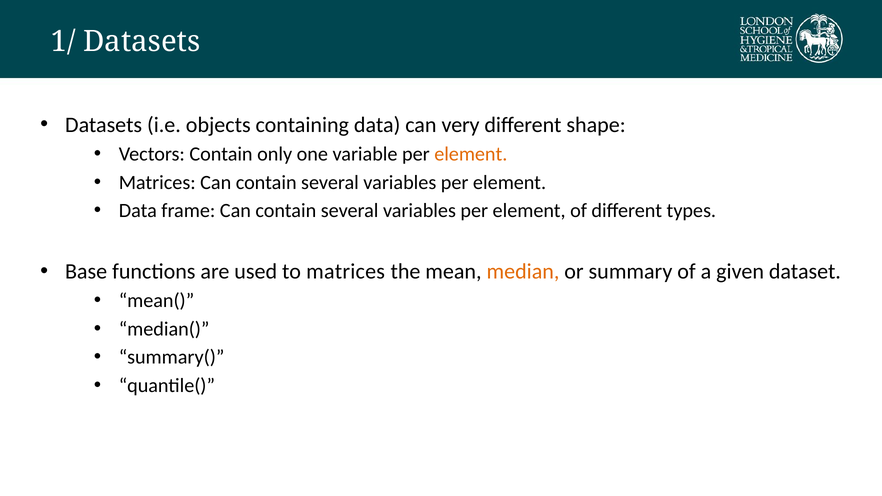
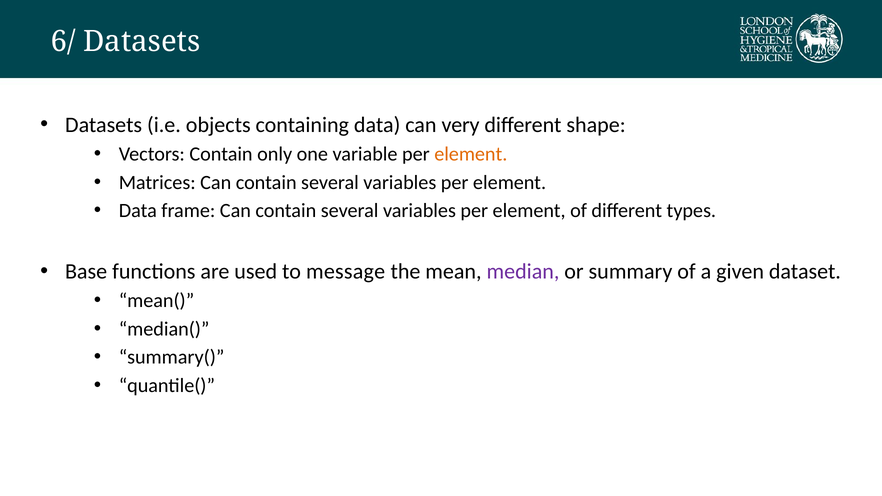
1/: 1/ -> 6/ (63, 42)
to matrices: matrices -> message (346, 272)
median colour: orange -> purple (523, 272)
